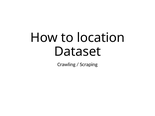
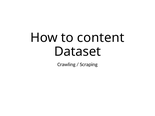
location: location -> content (101, 38)
